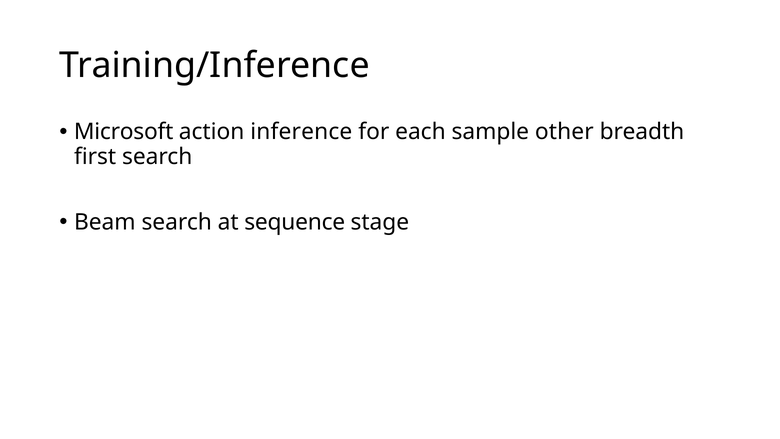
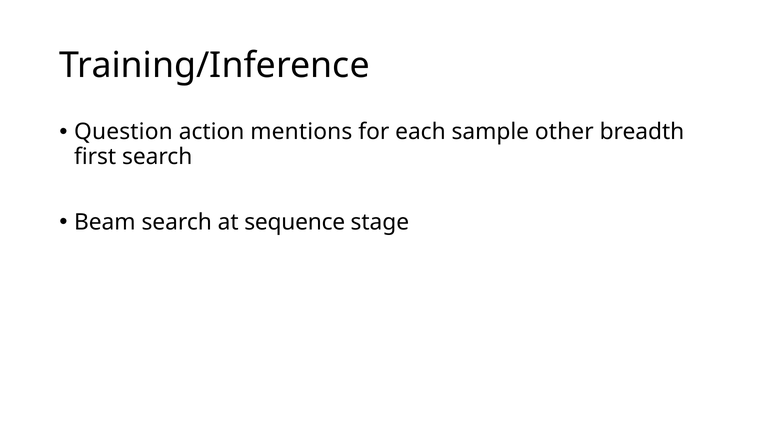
Microsoft: Microsoft -> Question (123, 132)
inference: inference -> mentions (301, 132)
